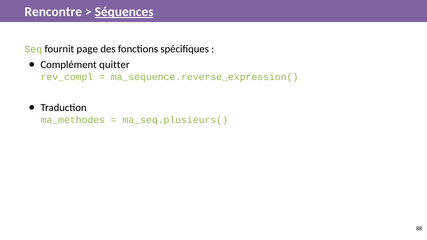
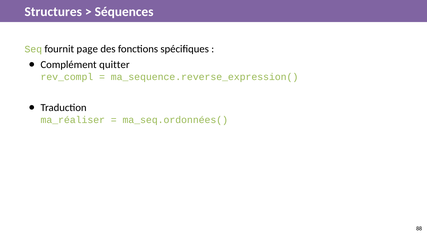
Rencontre: Rencontre -> Structures (53, 12)
Séquences underline: present -> none (124, 12)
ma_méthodes: ma_méthodes -> ma_réaliser (73, 120)
ma_seq.plusieurs(: ma_seq.plusieurs( -> ma_seq.ordonnées( (175, 120)
